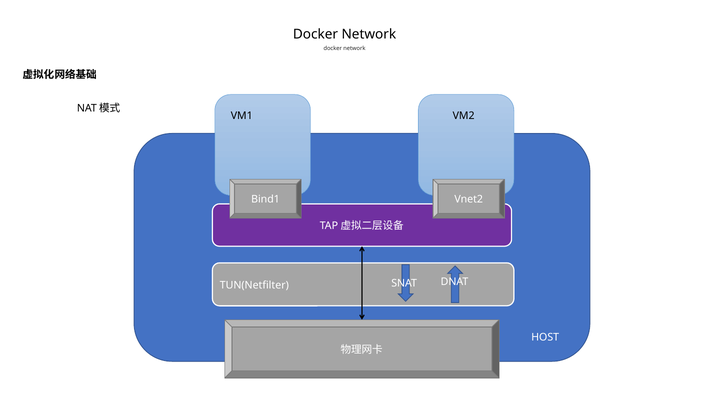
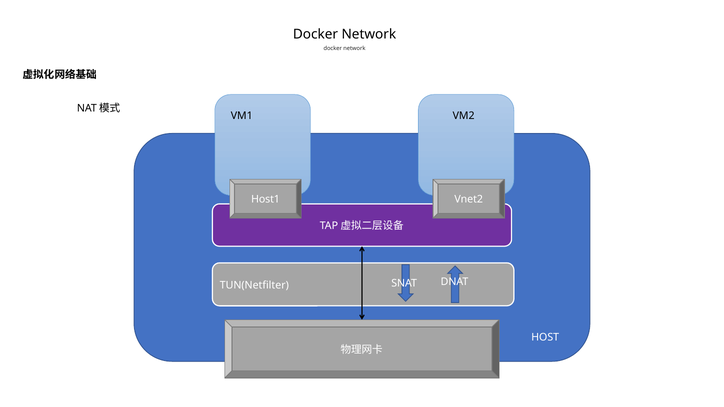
Bind1: Bind1 -> Host1 (266, 200)
